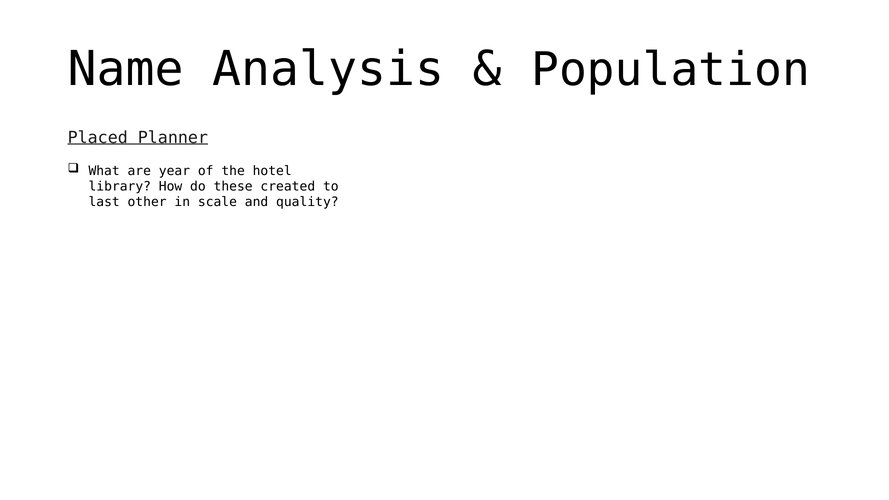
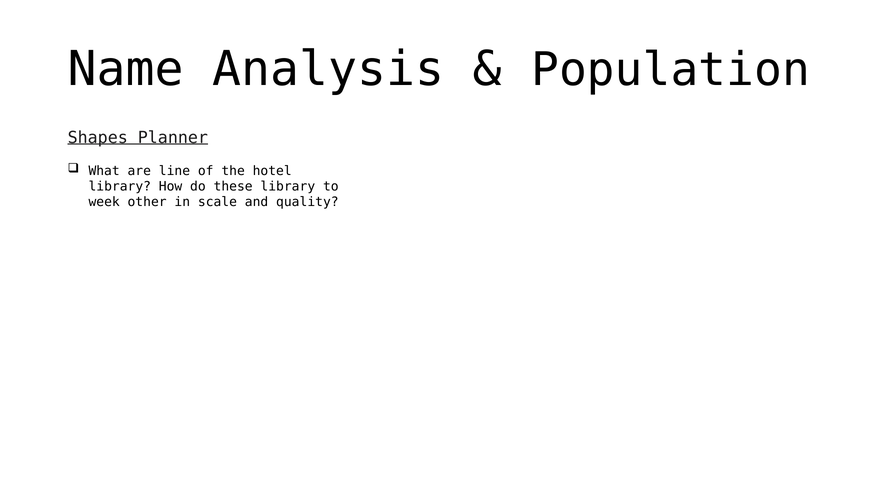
Placed: Placed -> Shapes (98, 138)
year: year -> line (174, 171)
these created: created -> library (288, 186)
last: last -> week (104, 202)
